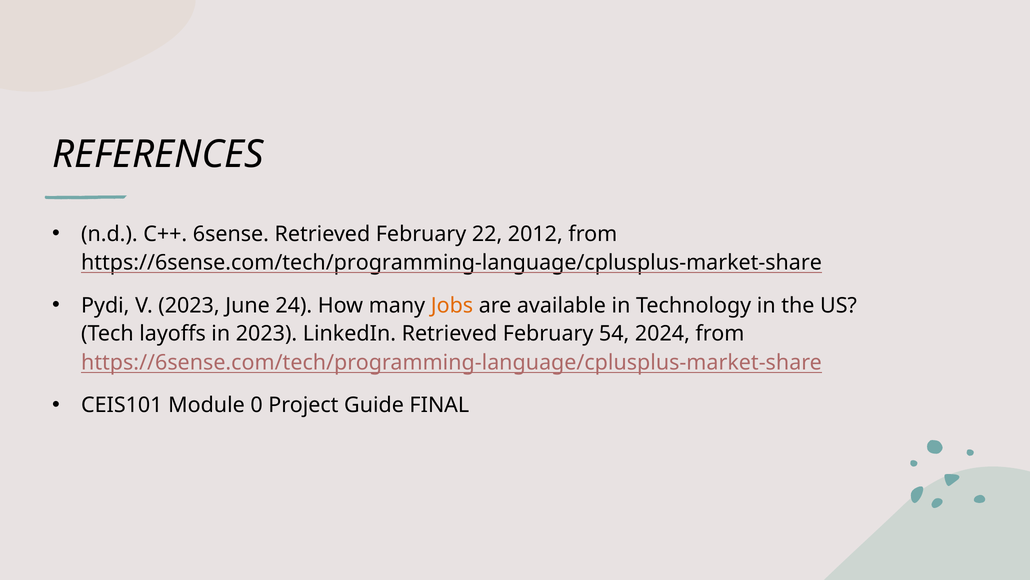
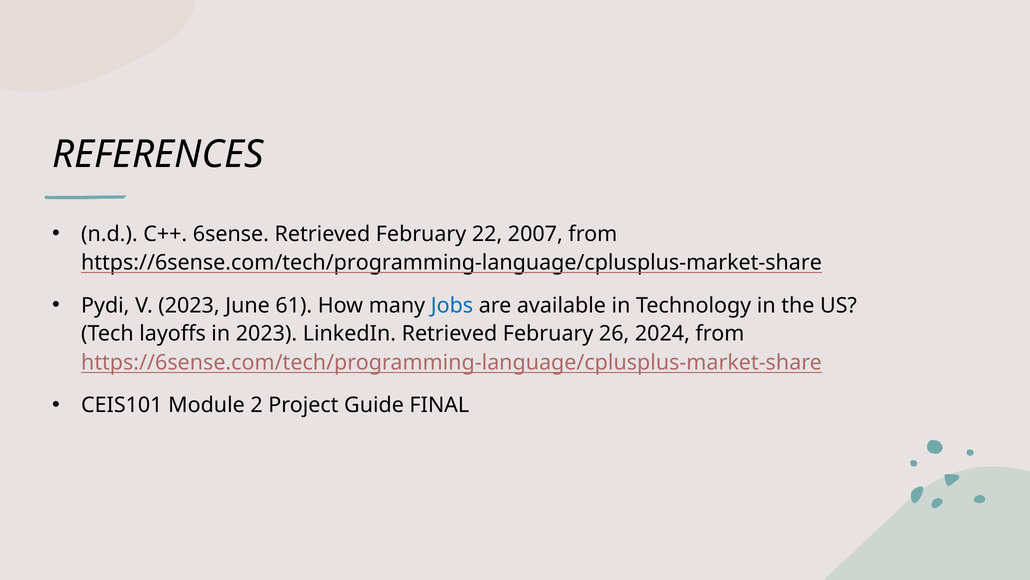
2012: 2012 -> 2007 (535, 234)
24: 24 -> 61 (294, 305)
Jobs colour: orange -> blue (452, 305)
54: 54 -> 26 (614, 333)
0: 0 -> 2 (257, 405)
